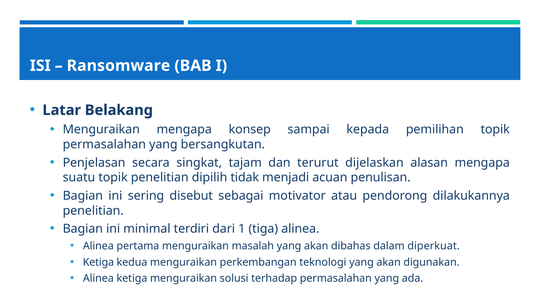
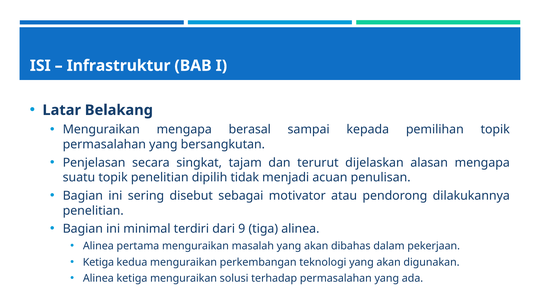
Ransomware: Ransomware -> Infrastruktur (119, 66)
konsep: konsep -> berasal (250, 129)
1: 1 -> 9 (242, 229)
diperkuat: diperkuat -> pekerjaan (434, 246)
